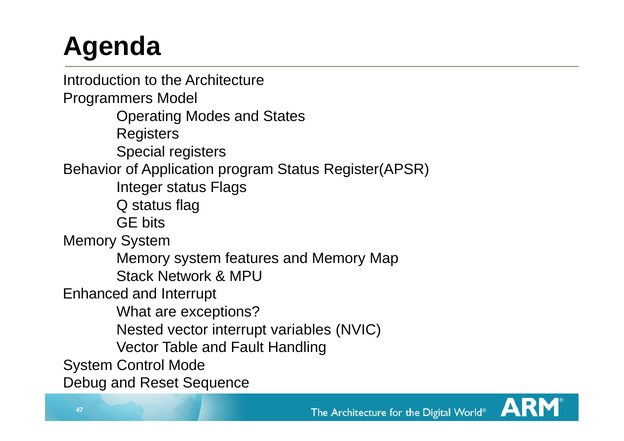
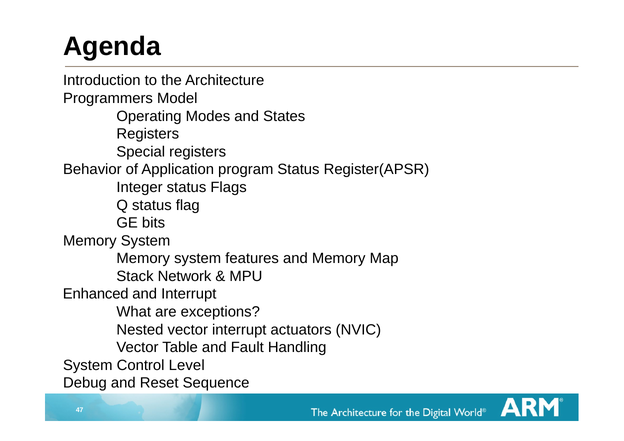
variables: variables -> actuators (301, 330)
Mode: Mode -> Level (187, 365)
